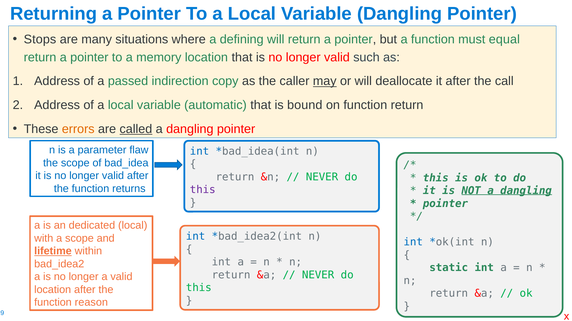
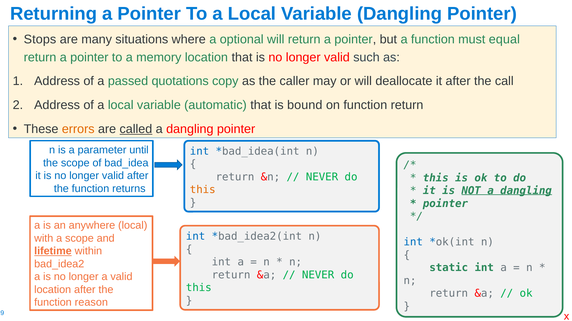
defining: defining -> optional (242, 39)
indirection: indirection -> quotations (180, 81)
may underline: present -> none (325, 81)
flaw: flaw -> until (139, 150)
this colour: purple -> orange (203, 190)
dedicated: dedicated -> anywhere (92, 226)
